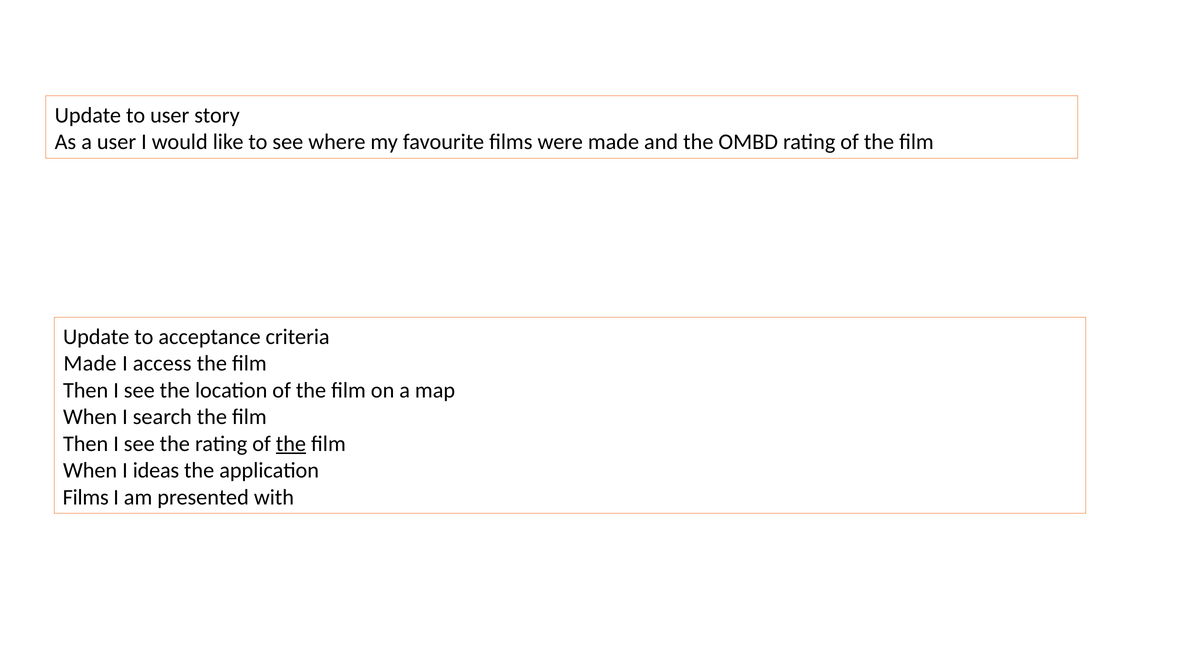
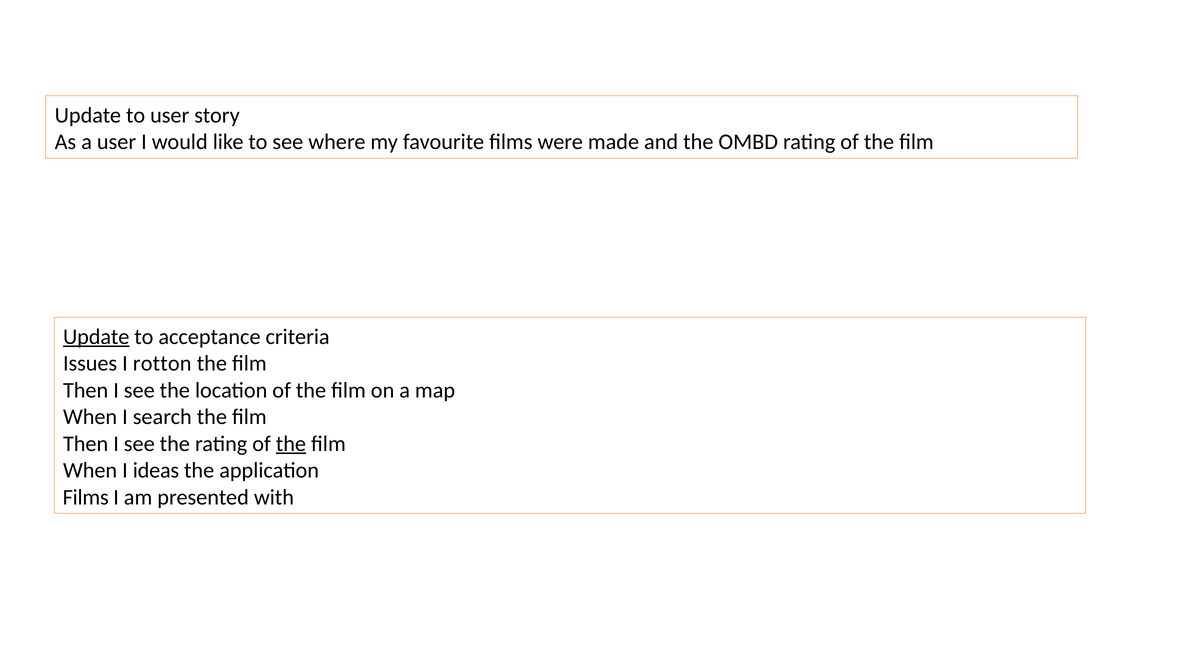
Update underline: none -> present (96, 336)
Made: Made -> Issues (90, 363)
access: access -> rotton (162, 363)
